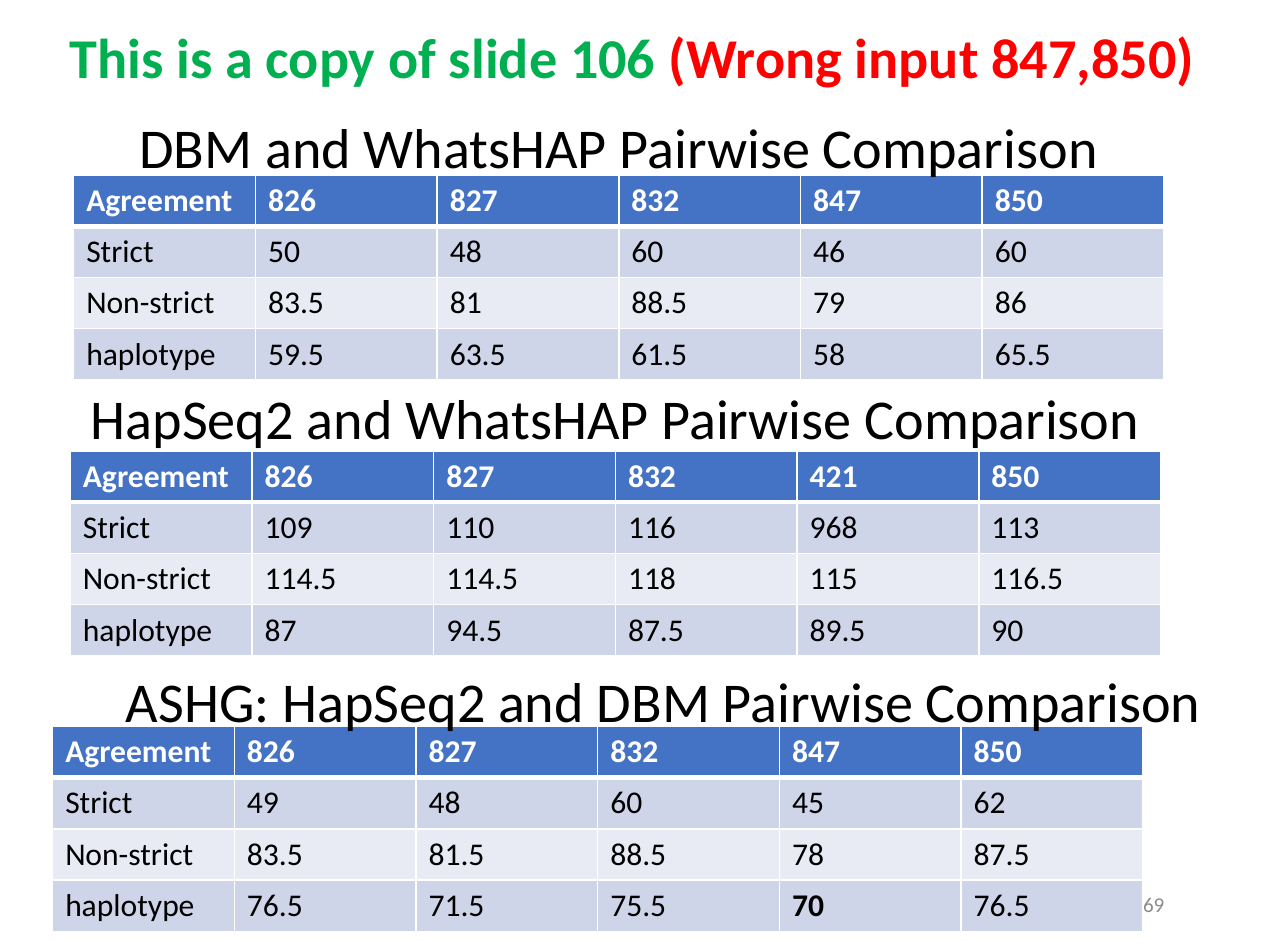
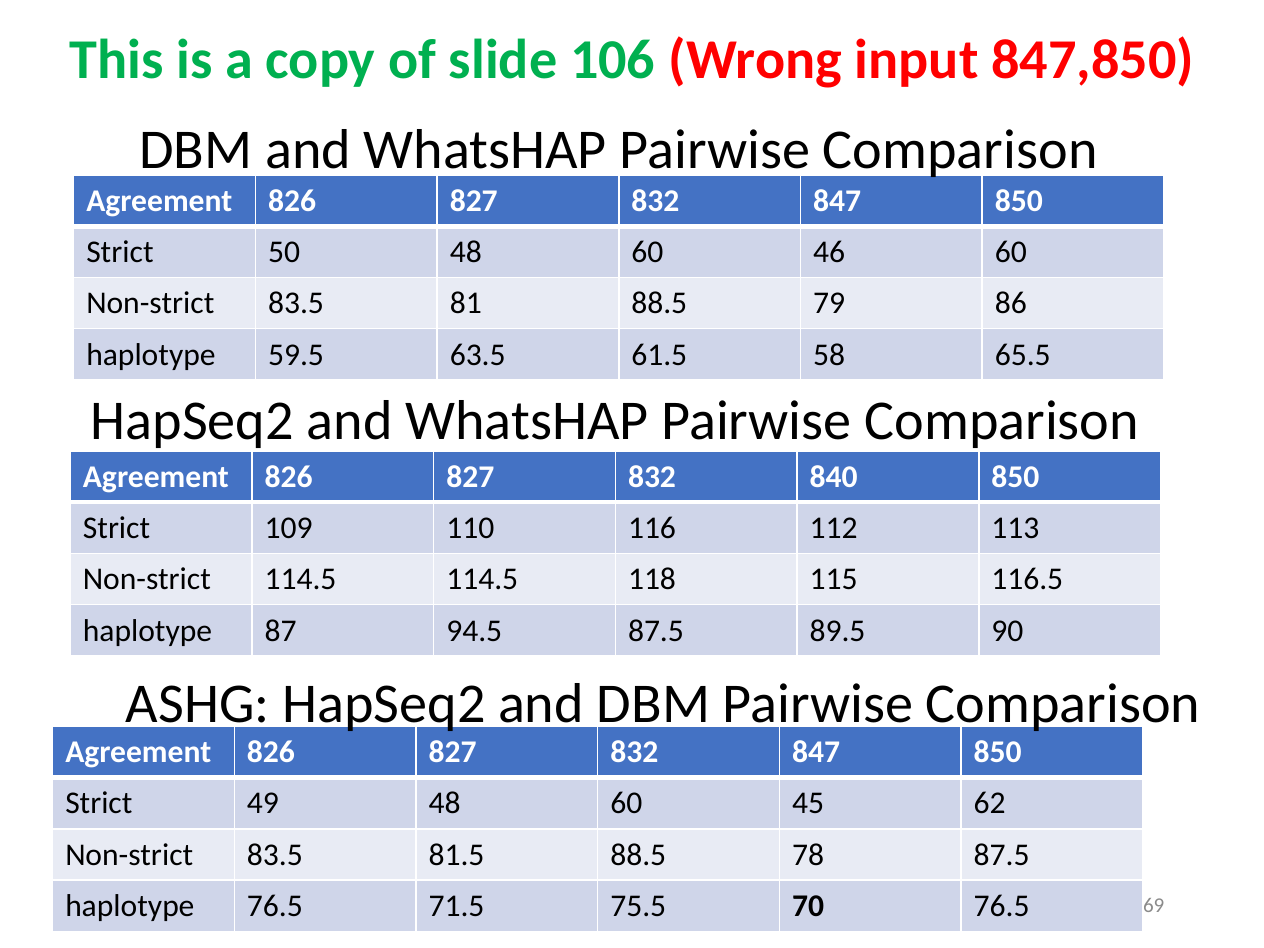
421: 421 -> 840 (834, 477)
968: 968 -> 112 (834, 528)
